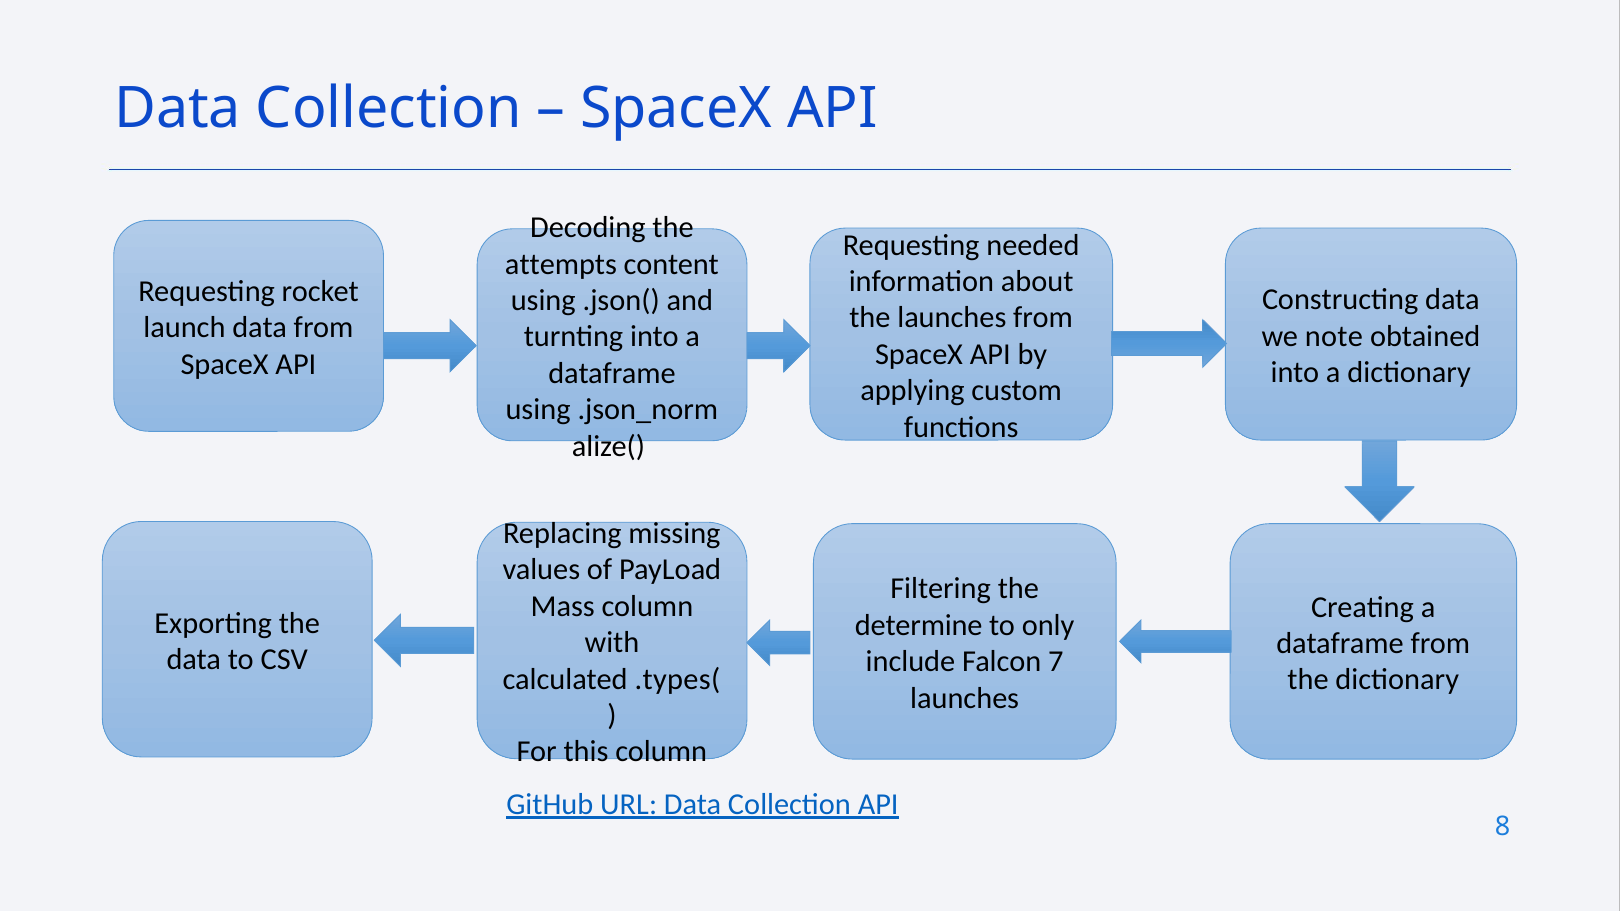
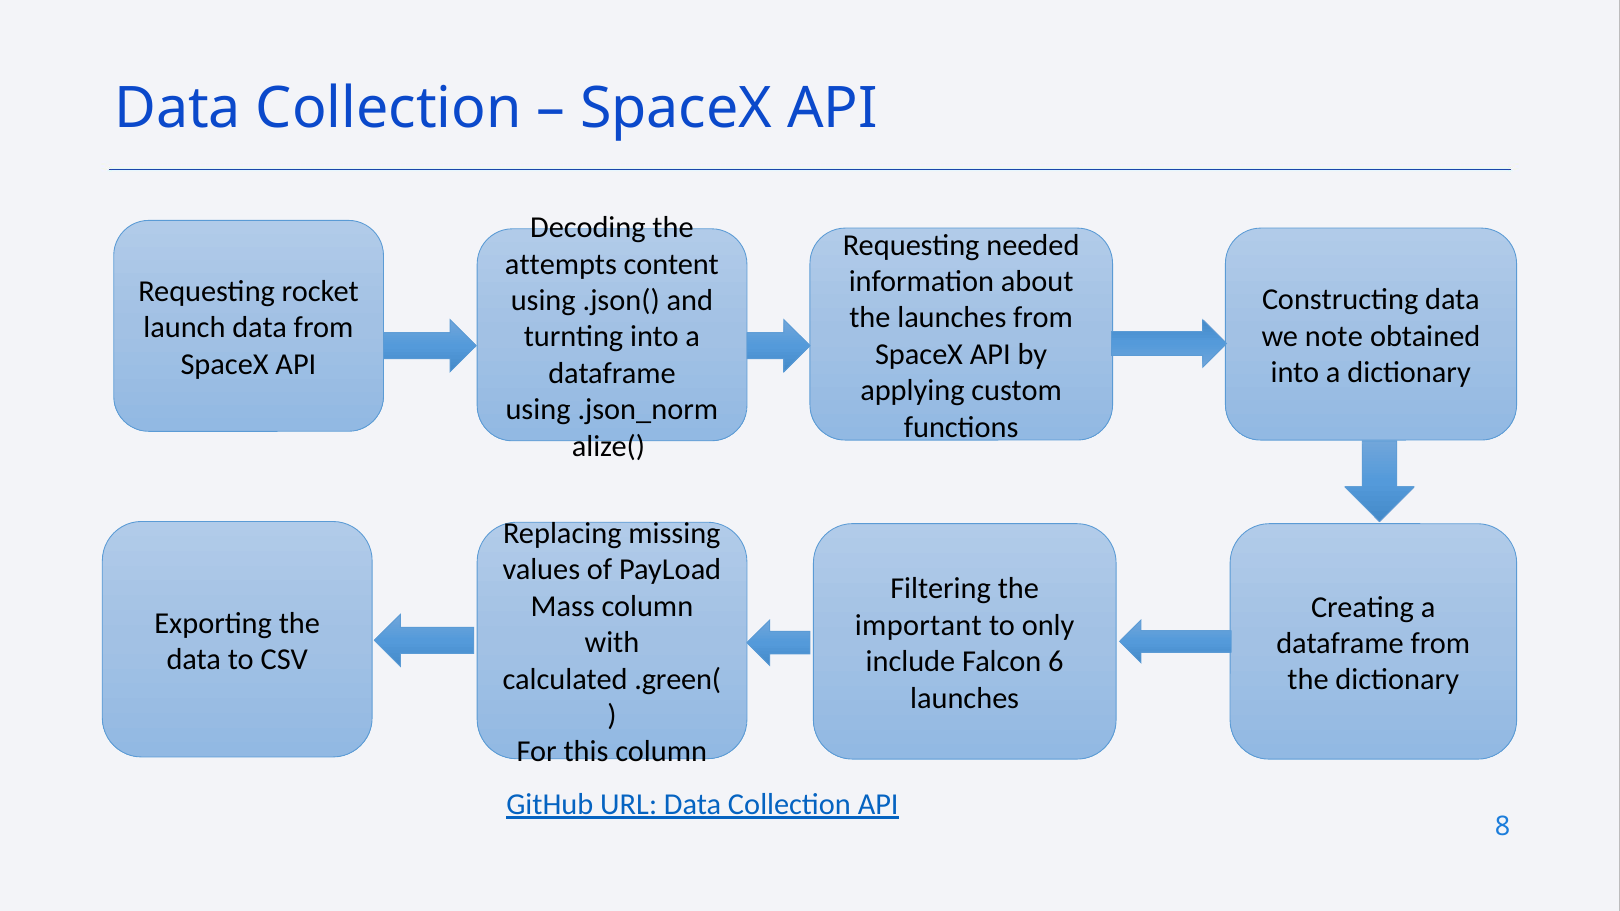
determine: determine -> important (918, 625)
7: 7 -> 6 (1056, 662)
.types(: .types( -> .green( (678, 679)
